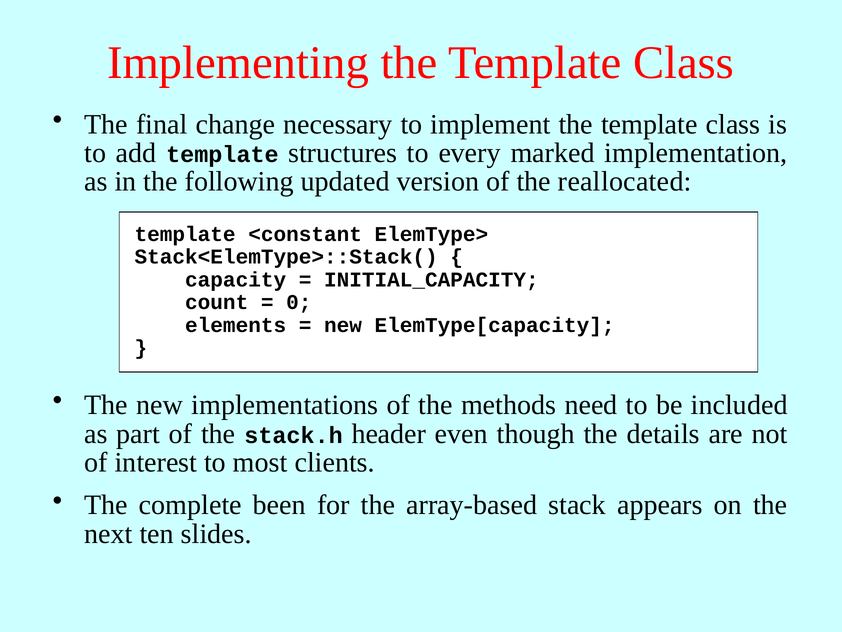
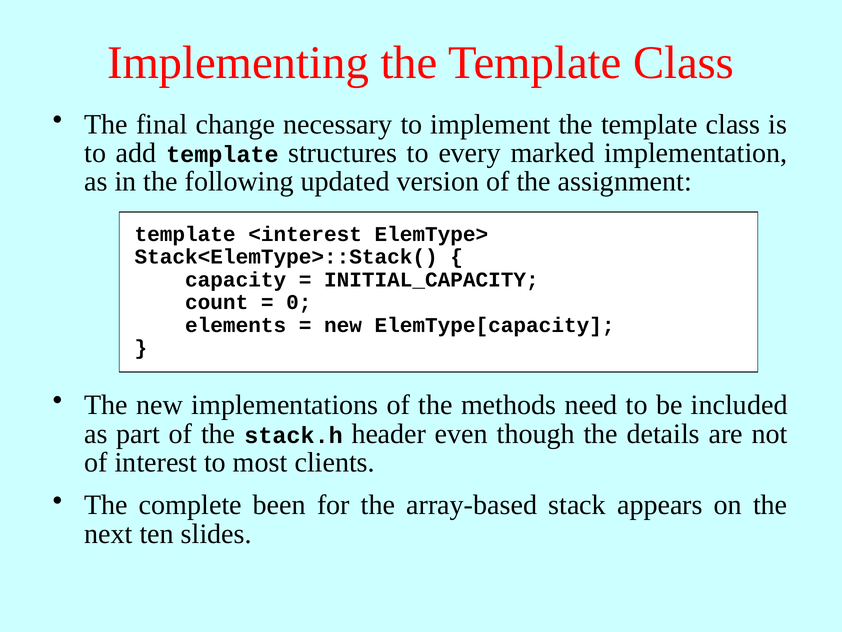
reallocated: reallocated -> assignment (625, 181)
<constant: <constant -> <interest (305, 234)
